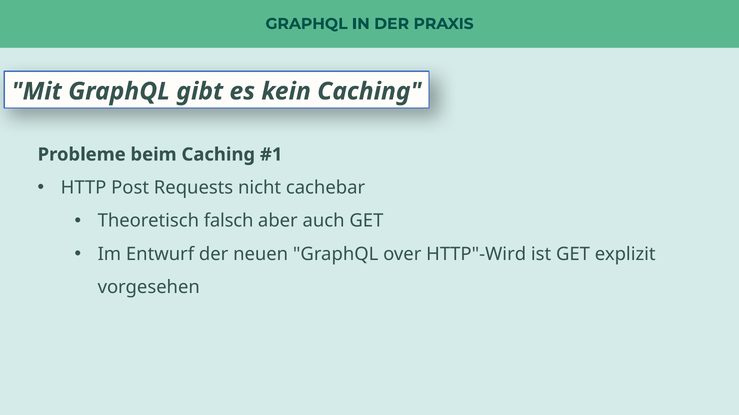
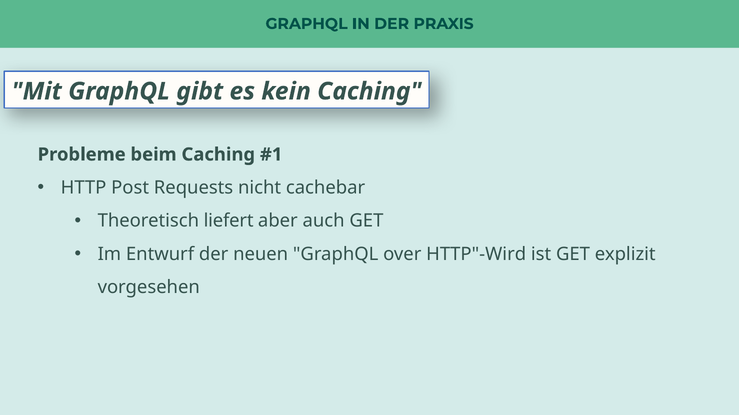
falsch: falsch -> liefert (229, 221)
